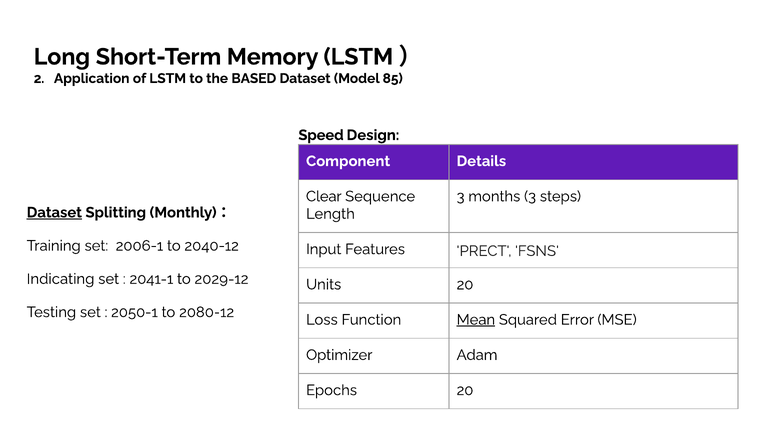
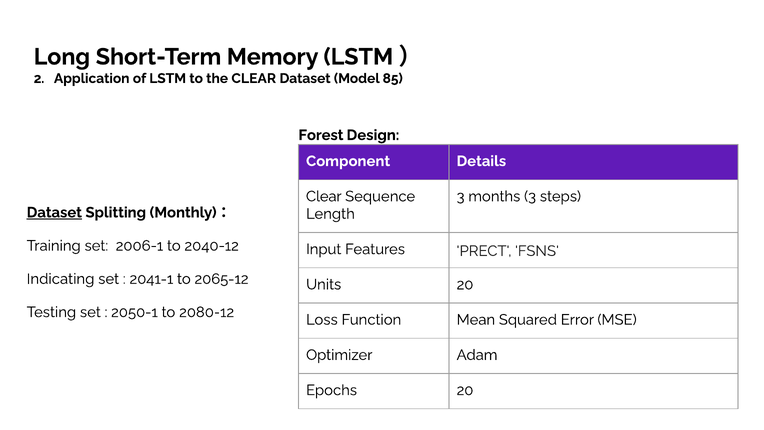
the BASED: BASED -> CLEAR (254, 78)
Speed: Speed -> Forest (321, 135)
2029-12: 2029-12 -> 2065-12 (222, 279)
Mean underline: present -> none (476, 320)
